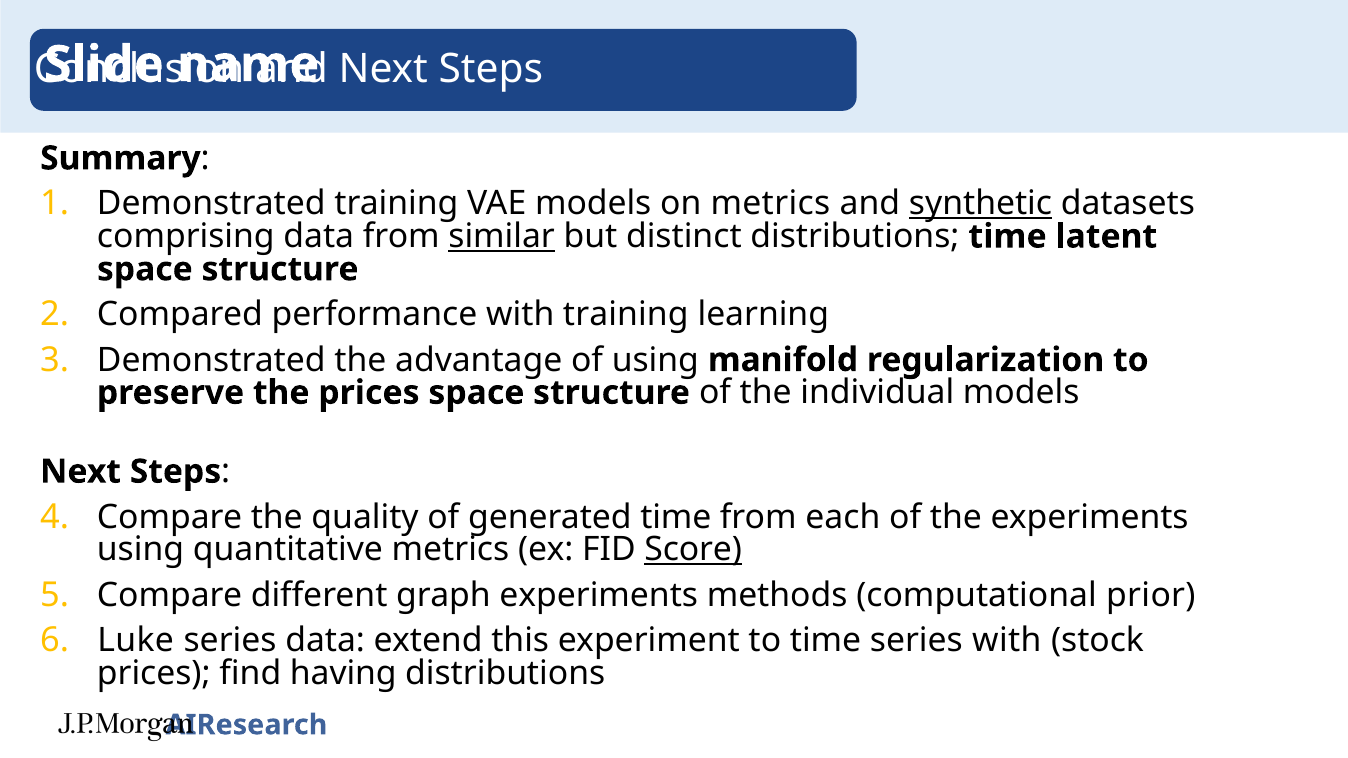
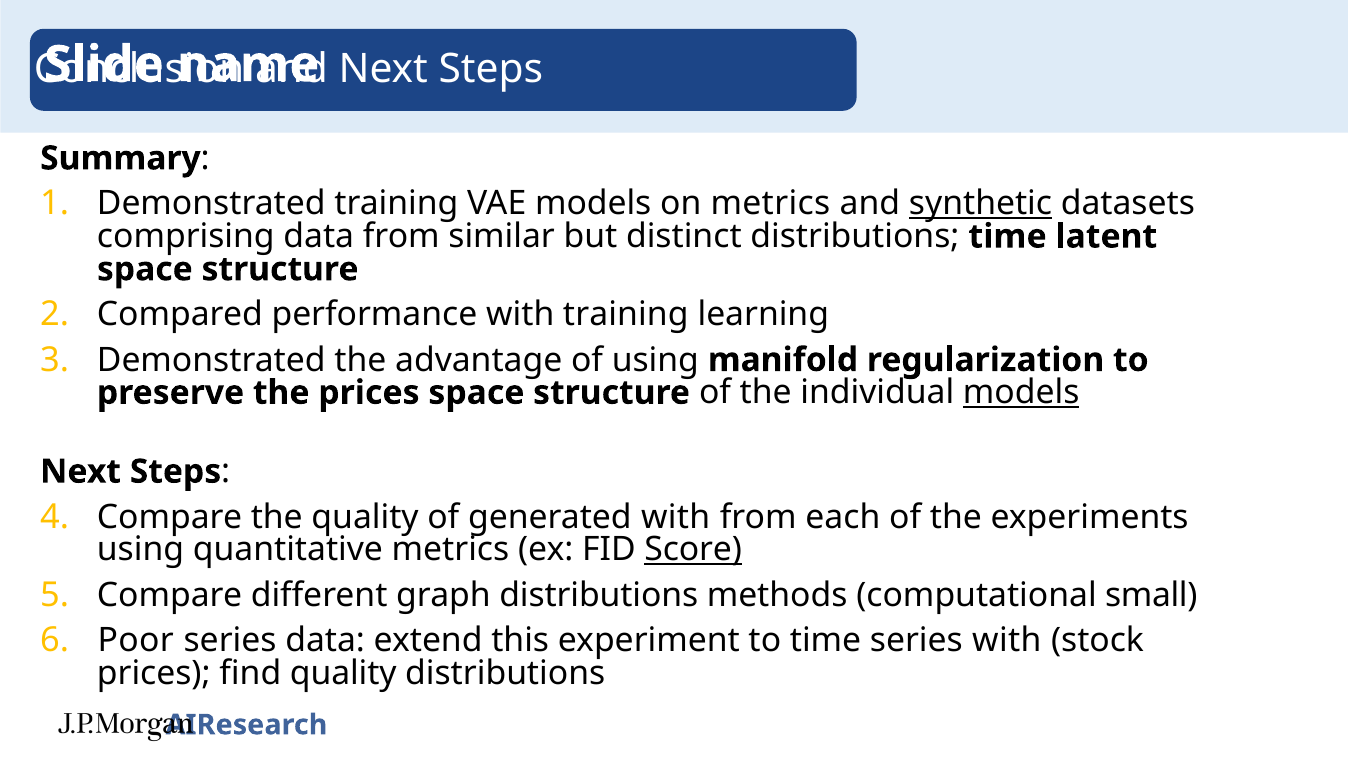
similar underline: present -> none (502, 237)
models underline: none -> present (1021, 393)
generated time: time -> with (676, 517)
graph experiments: experiments -> distributions (599, 595)
prior: prior -> small (1151, 595)
Luke: Luke -> Poor (136, 641)
find having: having -> quality (343, 673)
